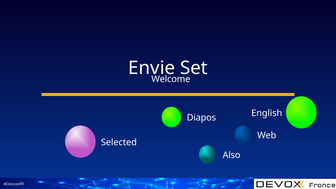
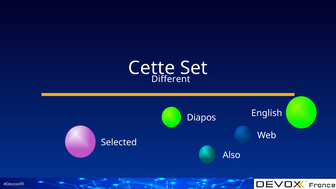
Envie: Envie -> Cette (152, 68)
Welcome: Welcome -> Different (171, 79)
